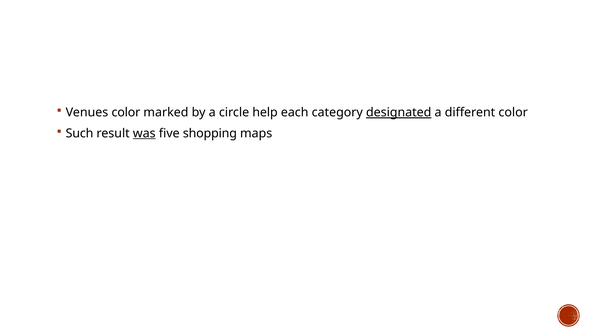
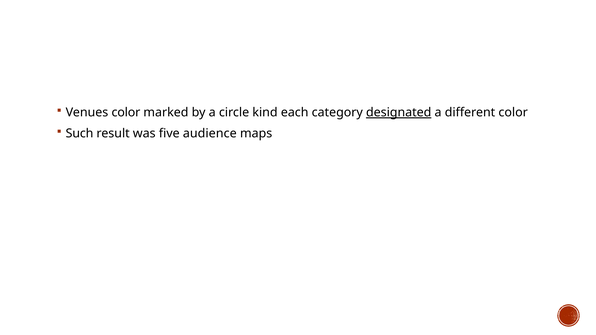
help: help -> kind (265, 113)
was underline: present -> none (144, 133)
shopping: shopping -> audience (210, 133)
